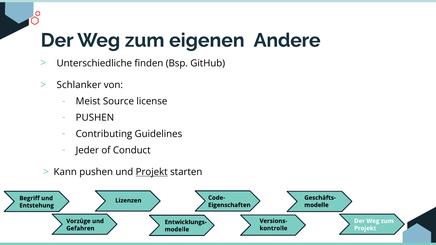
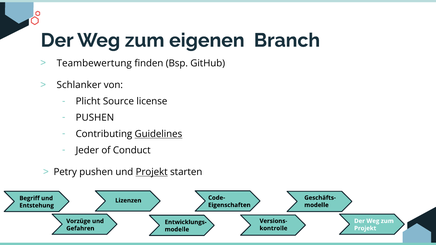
Andere: Andere -> Branch (287, 40)
Unterschiedliche: Unterschiedliche -> Teambewertung (94, 63)
Meist: Meist -> Plicht (88, 101)
Guidelines underline: none -> present (158, 134)
Kann: Kann -> Petry (65, 172)
